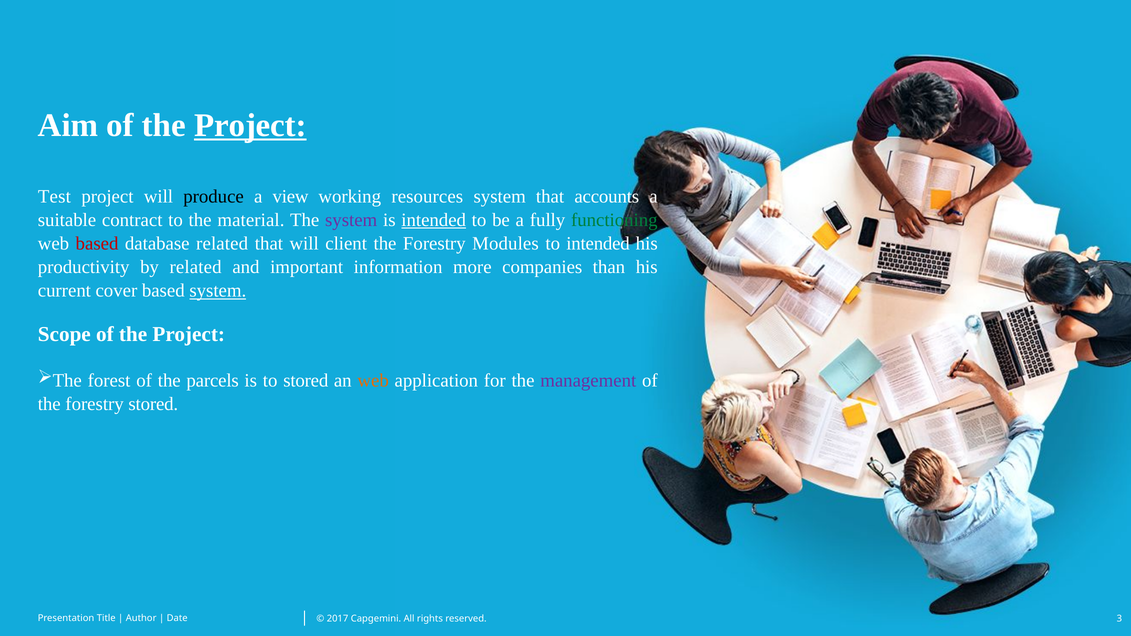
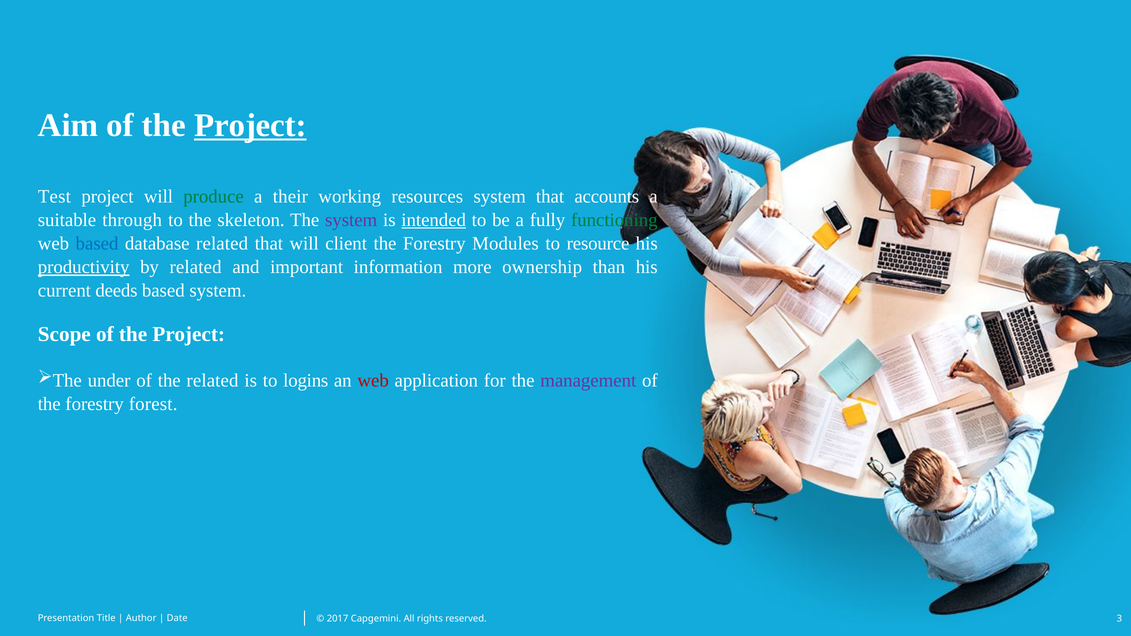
produce colour: black -> green (214, 197)
view: view -> their (290, 197)
contract: contract -> through (132, 220)
material: material -> skeleton (251, 220)
based colour: red -> blue (97, 244)
to intended: intended -> resource (598, 244)
productivity underline: none -> present (84, 267)
companies: companies -> ownership (542, 267)
cover: cover -> deeds (116, 291)
system underline: present -> none (218, 291)
forest: forest -> under (109, 380)
the parcels: parcels -> related (212, 380)
to stored: stored -> logins (306, 380)
web colour: orange -> red (373, 380)
forestry stored: stored -> forest (153, 404)
